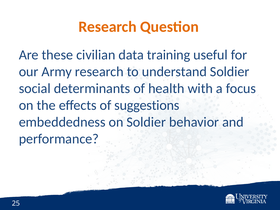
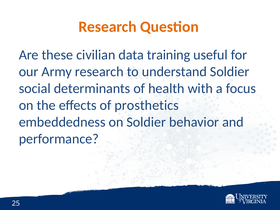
suggestions: suggestions -> prosthetics (147, 105)
